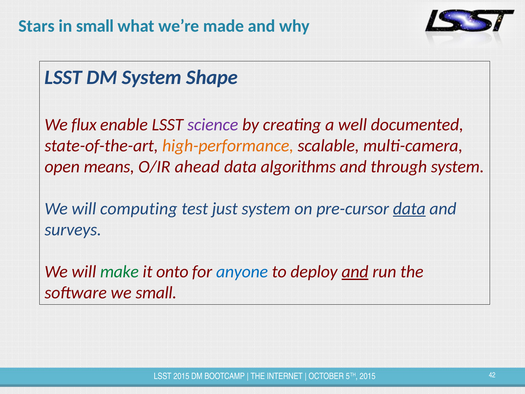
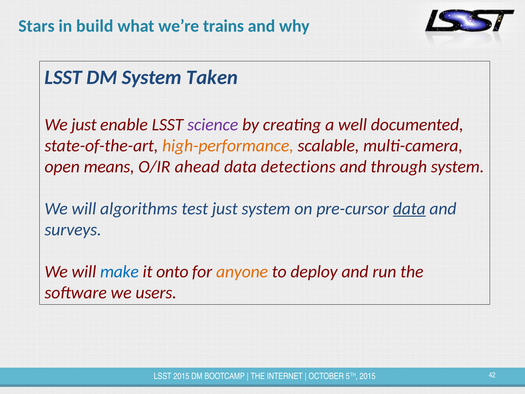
in small: small -> build (95, 26)
made: made -> trains (223, 26)
Shape: Shape -> Taken (212, 78)
We flux: flux -> just (84, 125)
algorithms: algorithms -> detections (298, 167)
computing: computing -> algorithms (139, 209)
make colour: green -> blue (119, 272)
anyone colour: blue -> orange (242, 272)
and underline: present -> none (355, 272)
we small: small -> users (156, 293)
